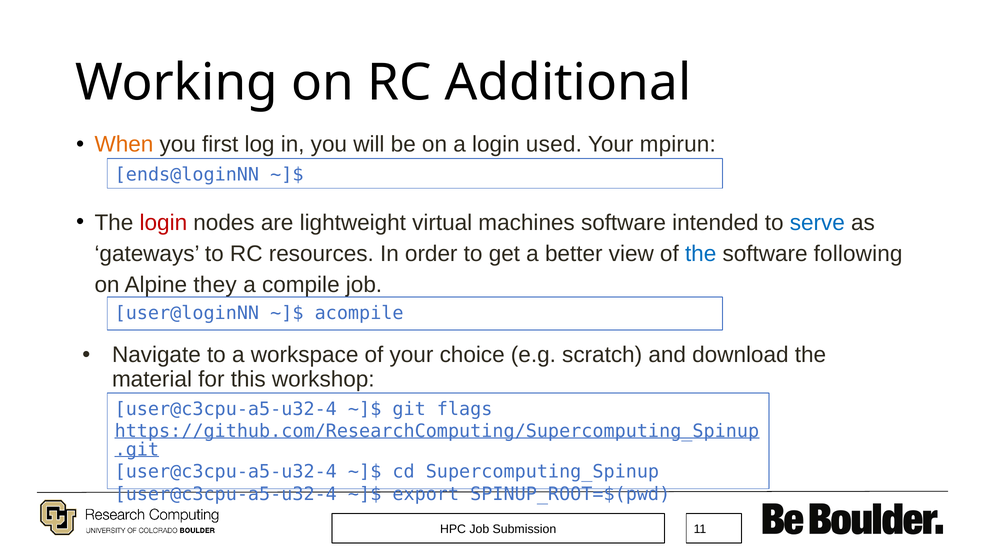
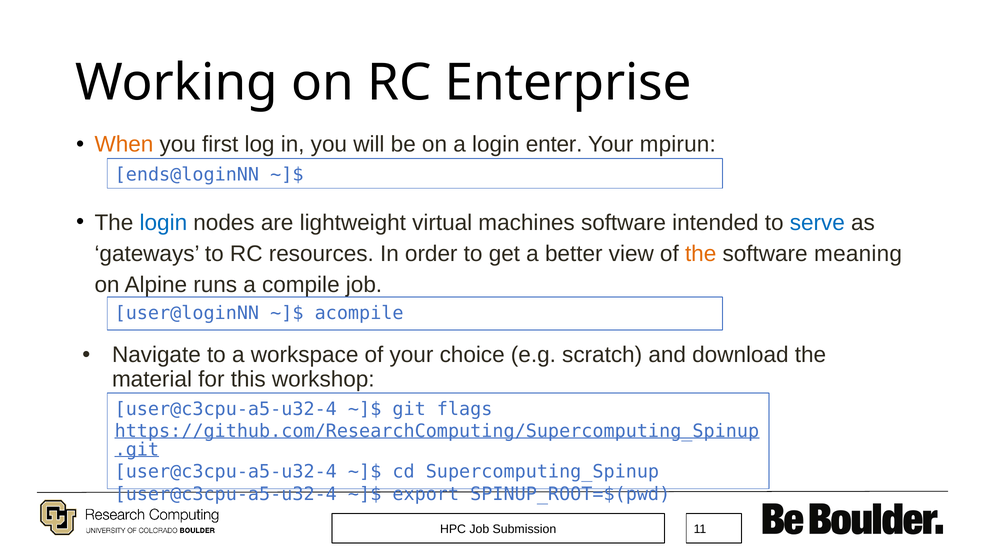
Additional: Additional -> Enterprise (568, 83)
used: used -> enter (554, 145)
login colour: red -> blue (163, 223)
the colour: blue -> orange (701, 254)
following: following -> meaning (858, 254)
they: they -> runs (215, 285)
